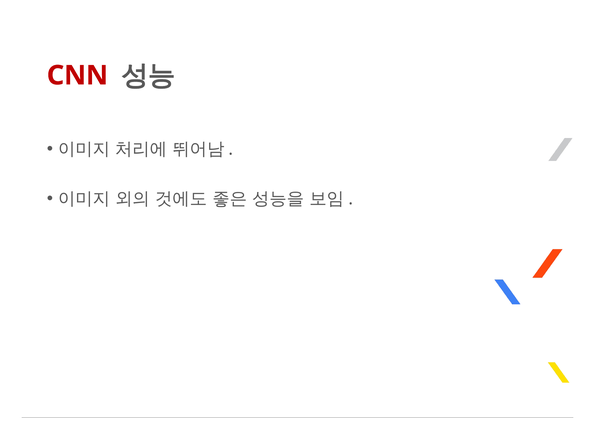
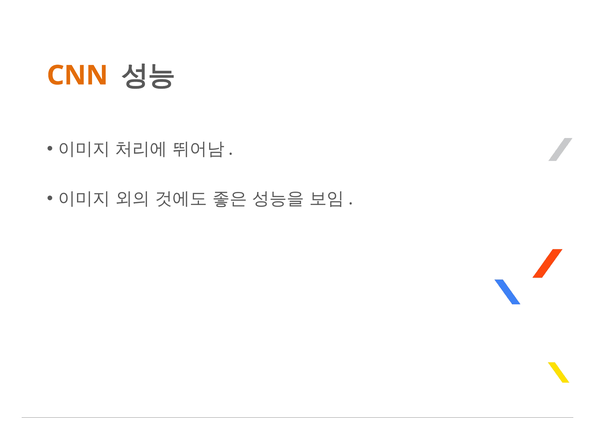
CNN colour: red -> orange (77, 75)
